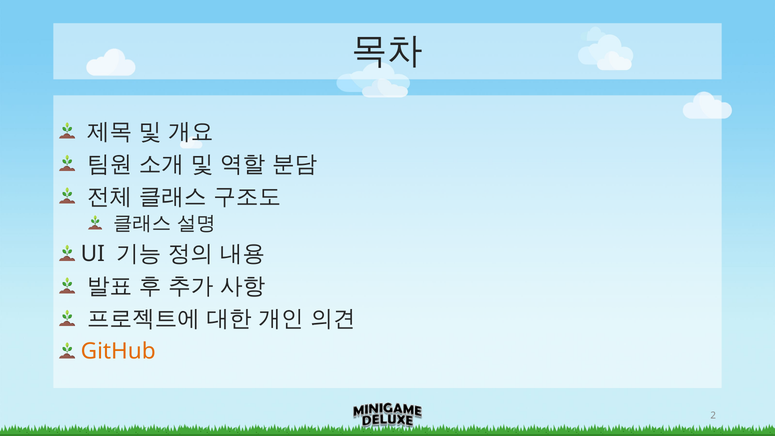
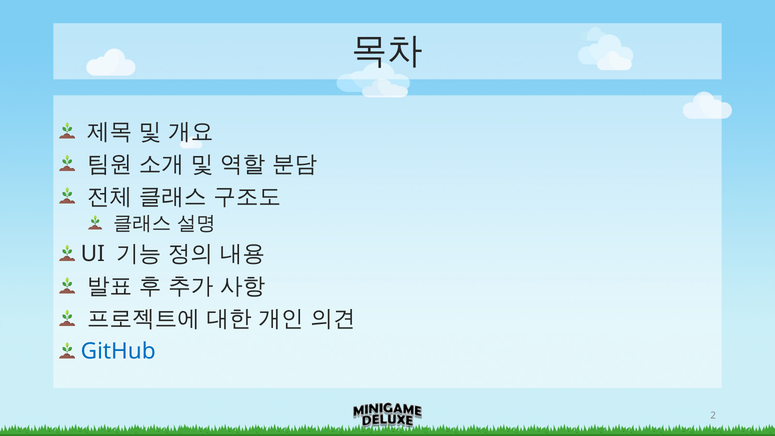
GitHub colour: orange -> blue (118, 351)
